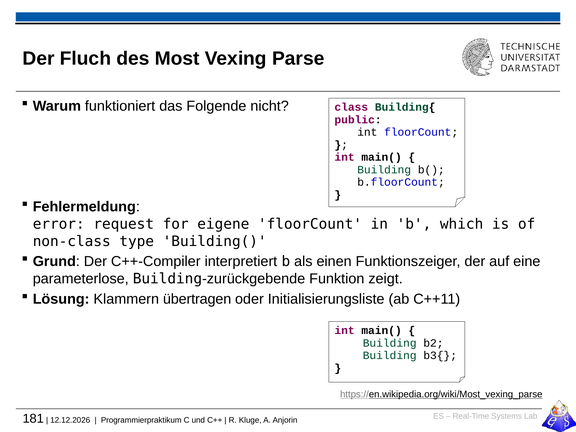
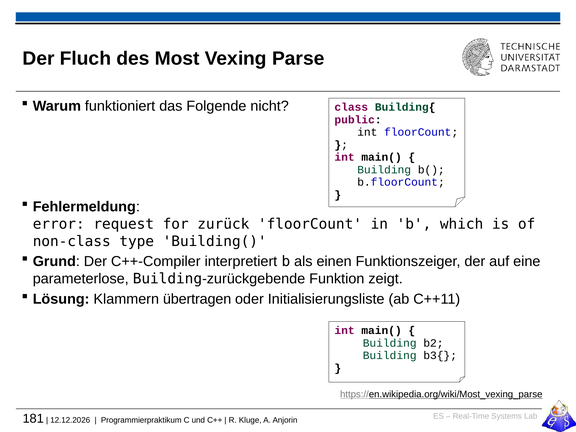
eigene: eigene -> zurück (223, 224)
